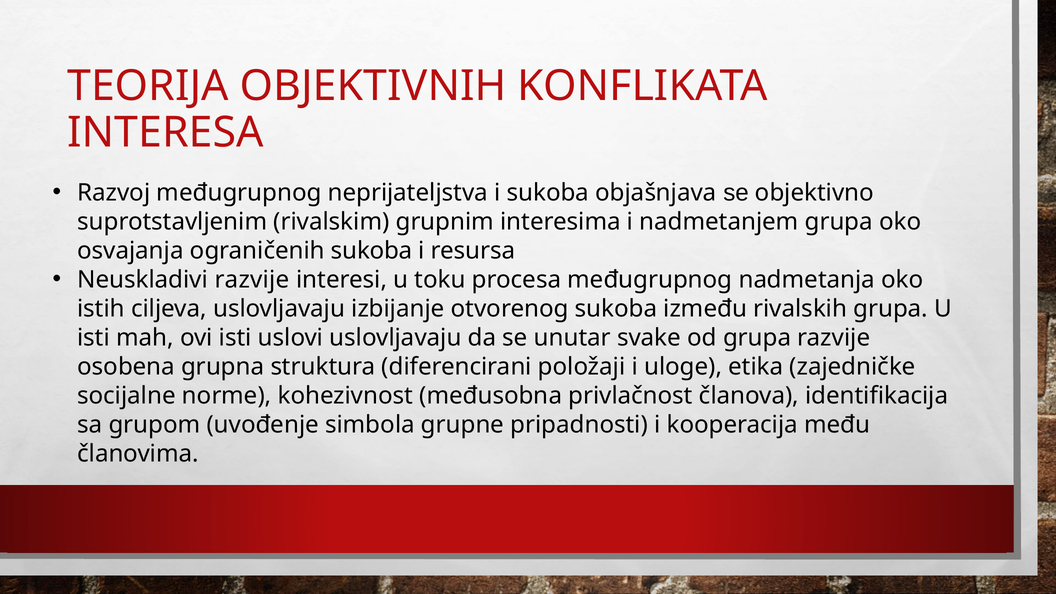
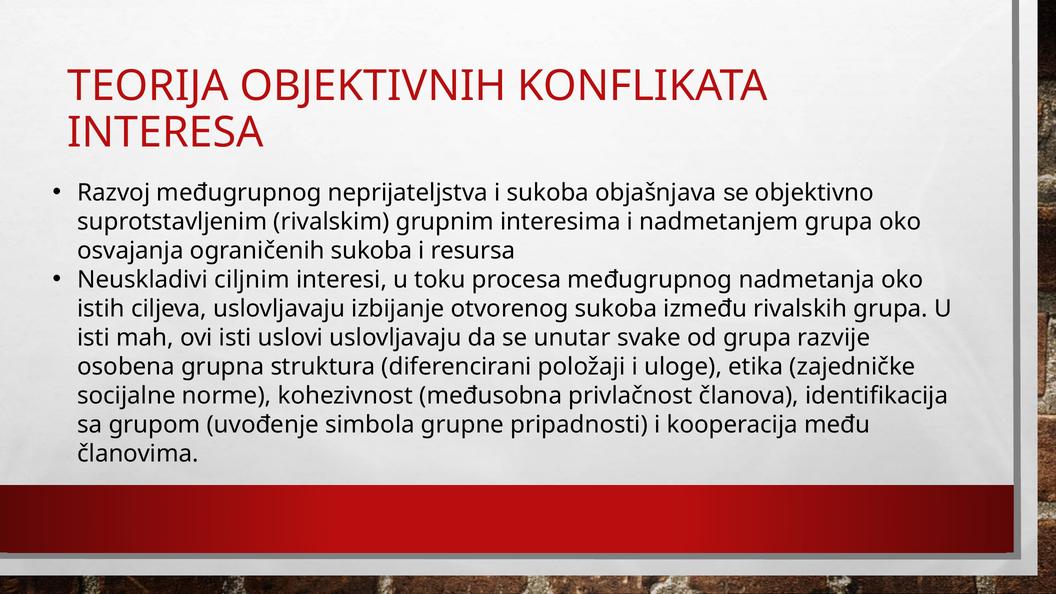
Neuskladivi razvije: razvije -> ciljnim (252, 280)
